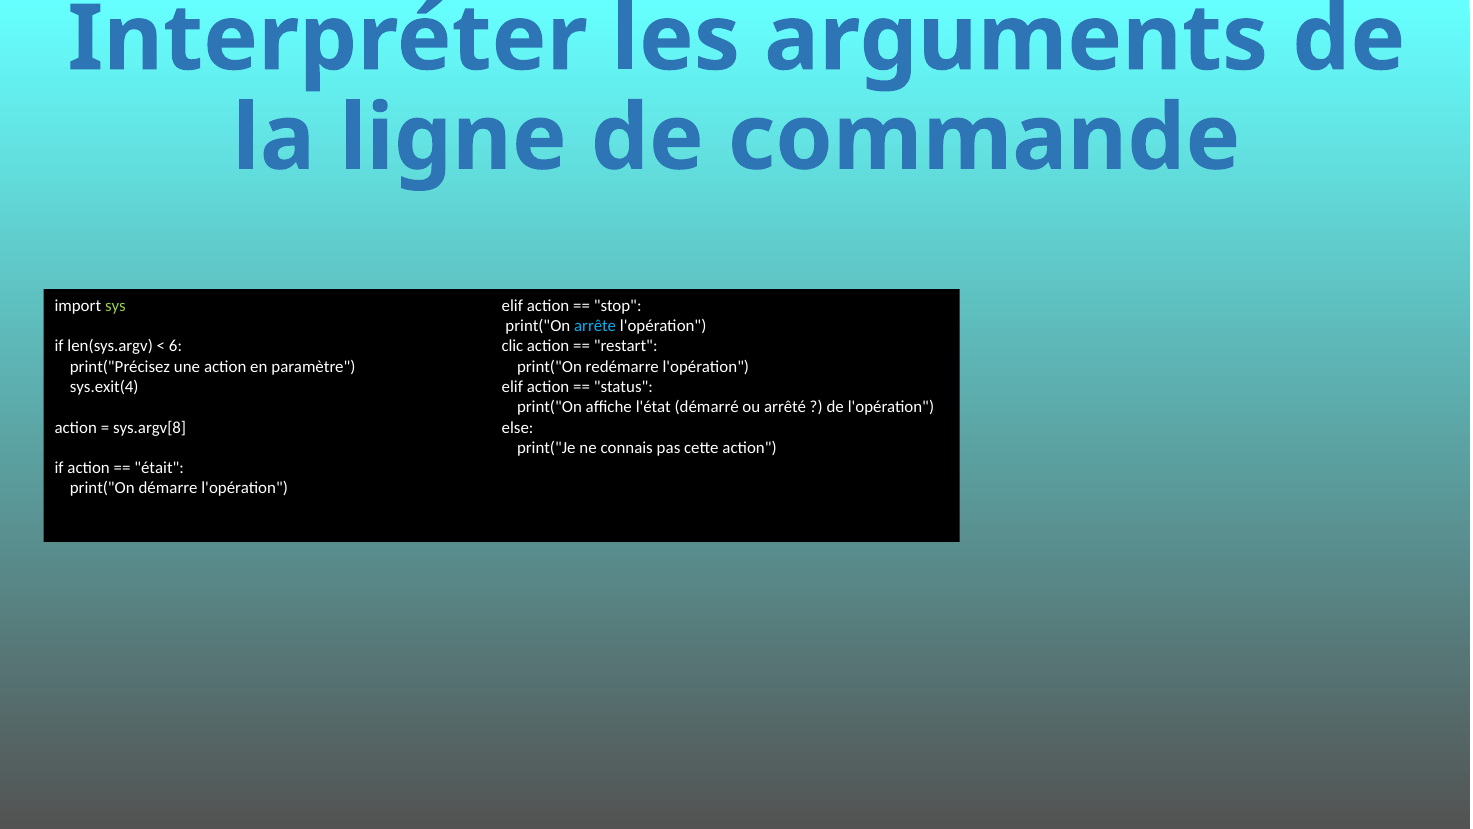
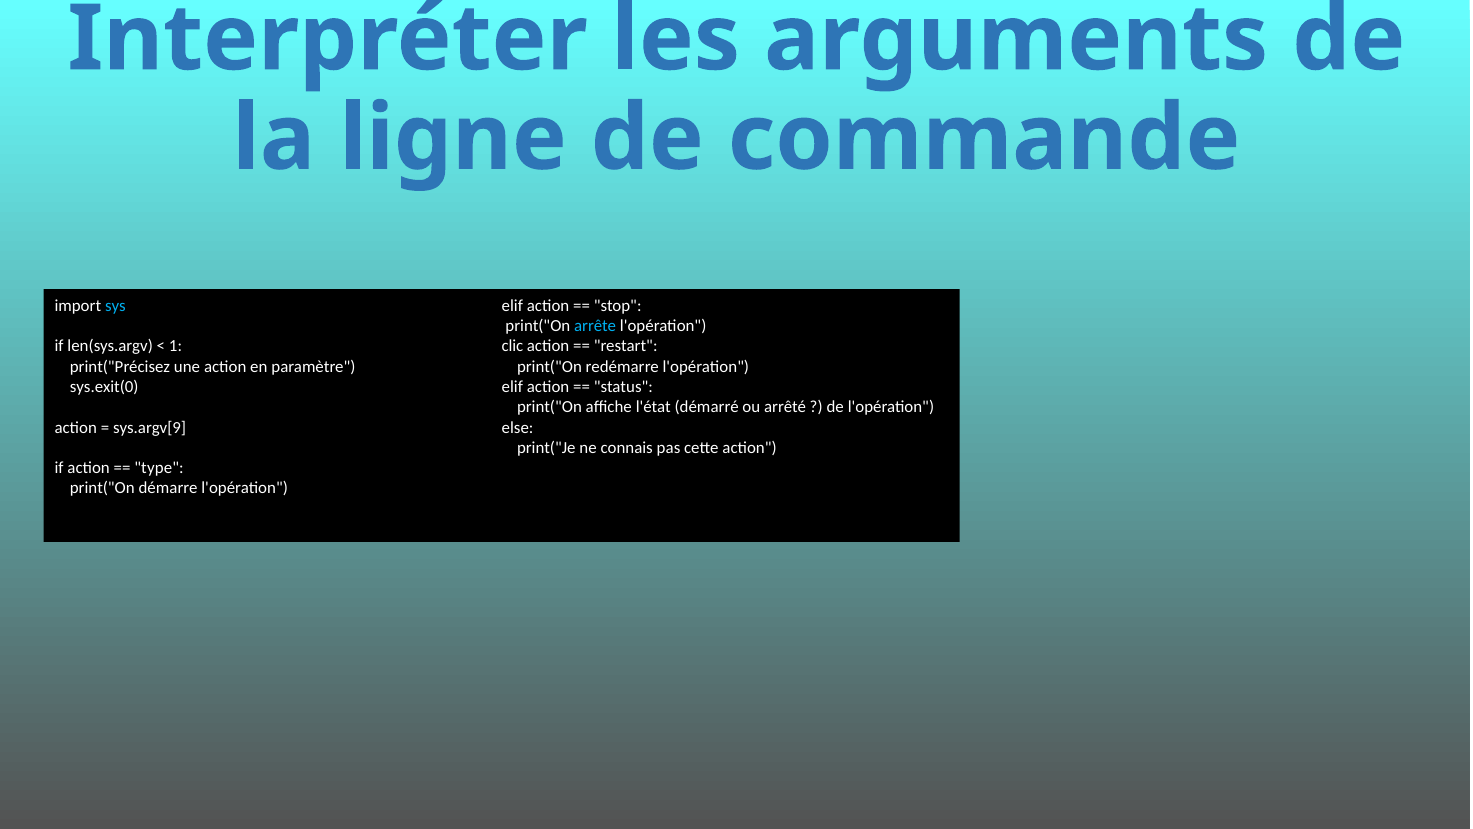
sys colour: light green -> light blue (115, 306)
6: 6 -> 1 (175, 346)
sys.exit(4: sys.exit(4 -> sys.exit(0 (104, 387)
sys.argv[8: sys.argv[8 -> sys.argv[9 (150, 427)
était: était -> type (159, 468)
